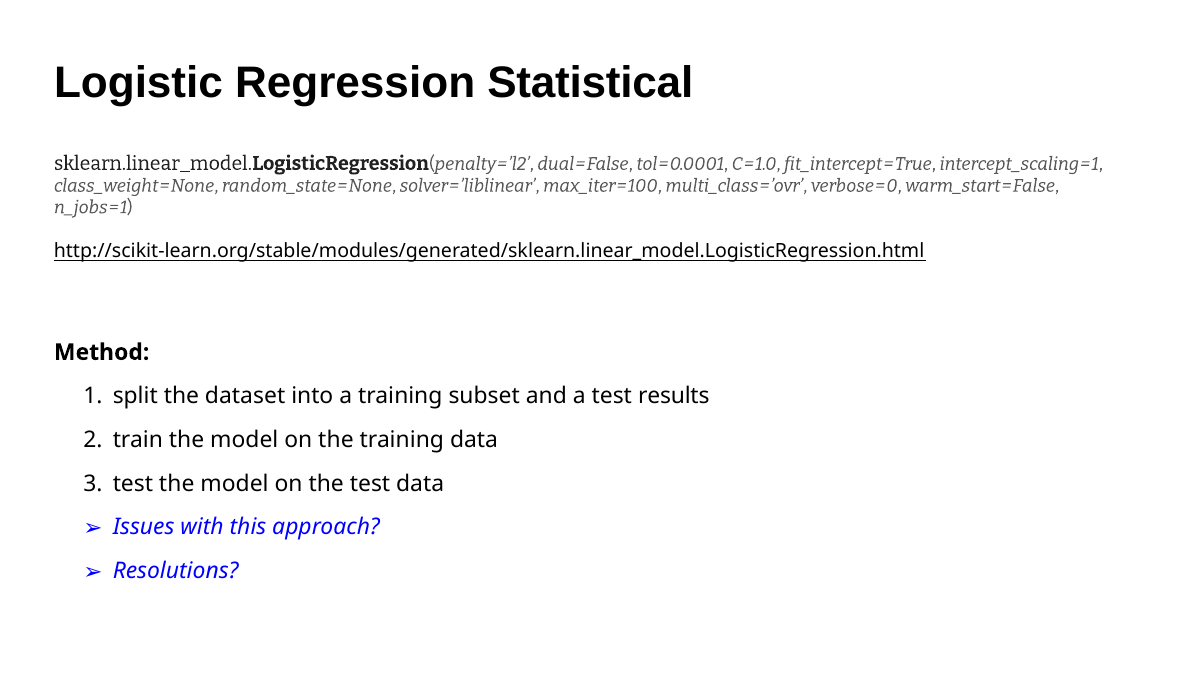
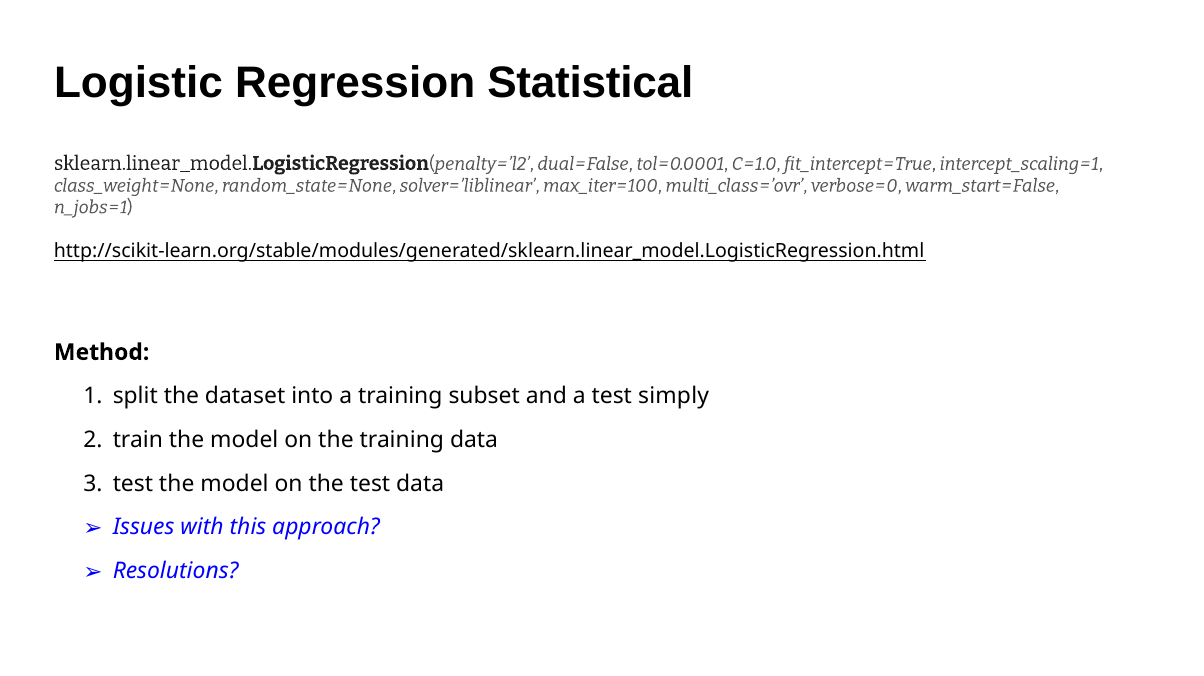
results: results -> simply (674, 396)
